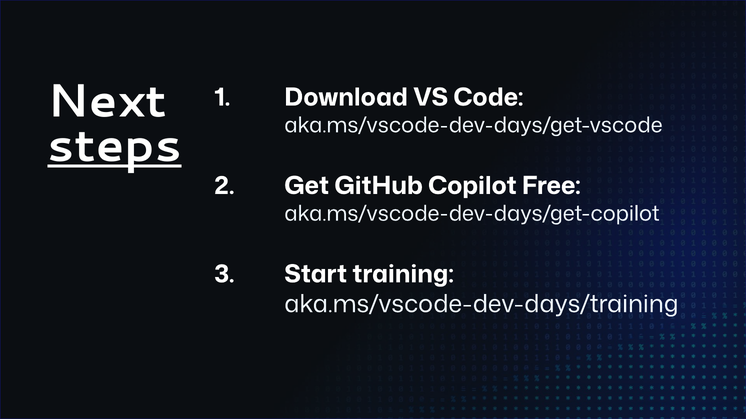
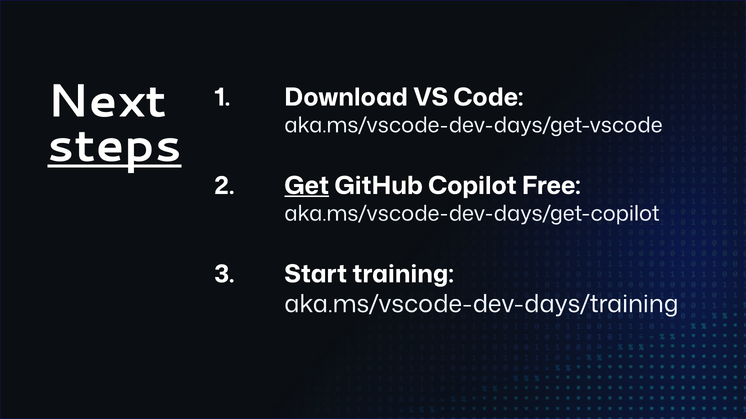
Get underline: none -> present (307, 186)
